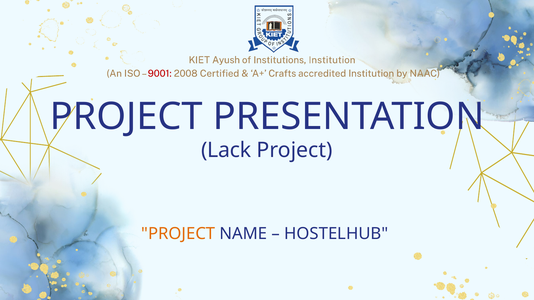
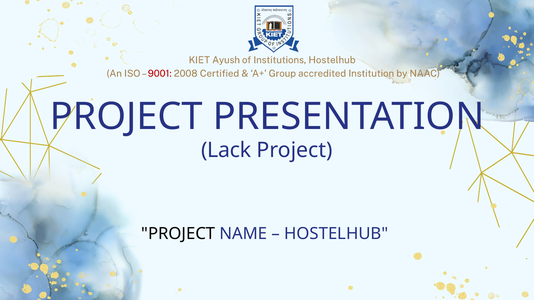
Institutions Institution: Institution -> Hostelhub (332, 60)
Crafts: Crafts -> Group (282, 74)
PROJECT colour: orange -> black (178, 234)
